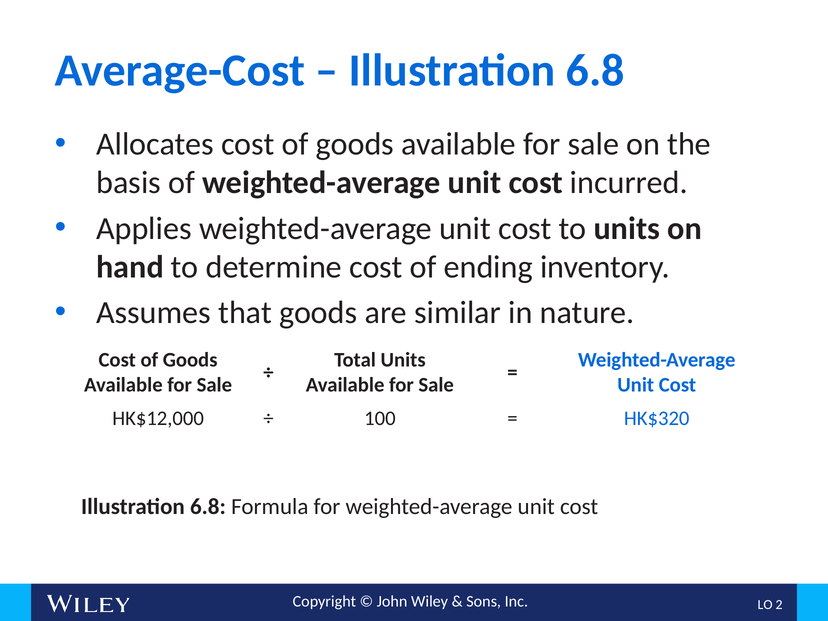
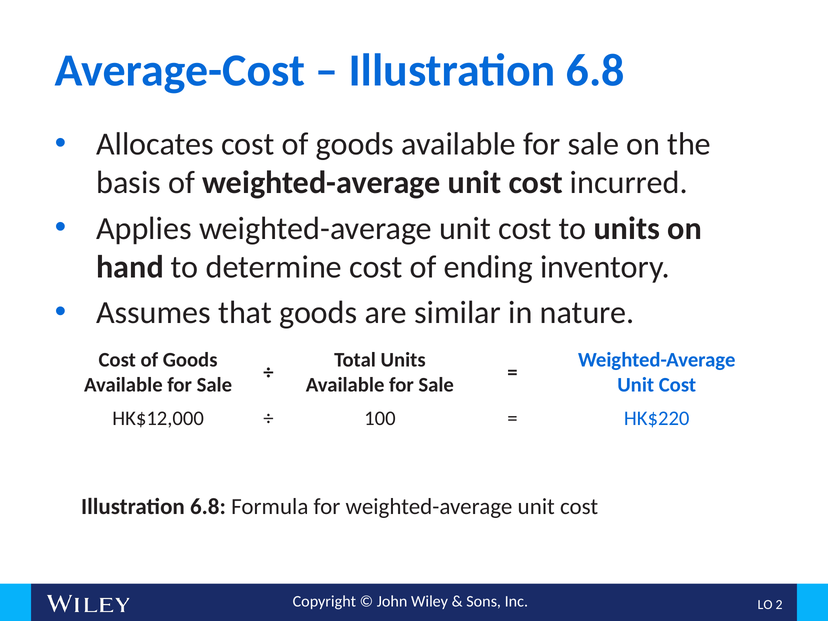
HK$320: HK$320 -> HK$220 (657, 419)
